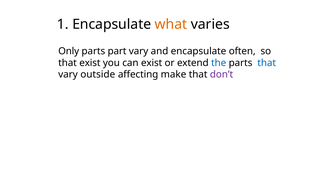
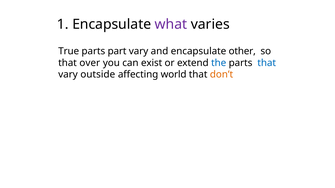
what colour: orange -> purple (171, 24)
Only: Only -> True (69, 51)
often: often -> other (242, 51)
that exist: exist -> over (90, 63)
make: make -> world (174, 75)
don’t colour: purple -> orange (222, 75)
